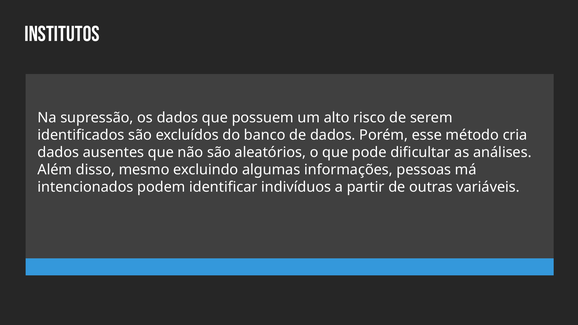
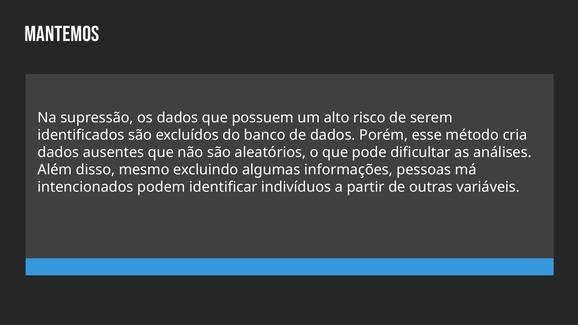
INSTITUTOS: INSTITUTOS -> MANTEMOS (62, 34)
